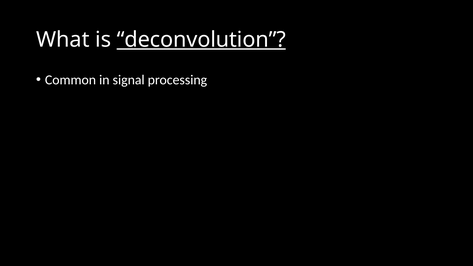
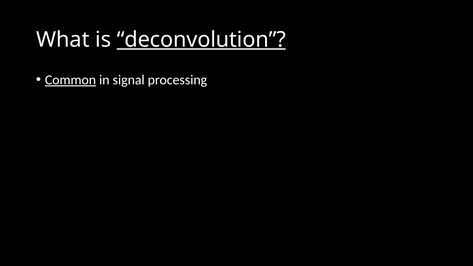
Common underline: none -> present (70, 80)
